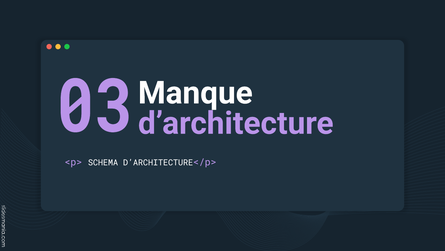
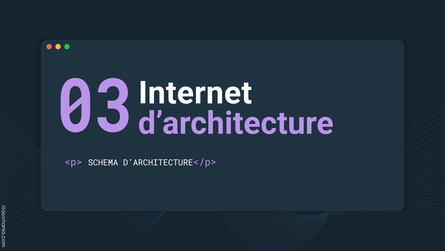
Manque: Manque -> Internet (195, 93)
